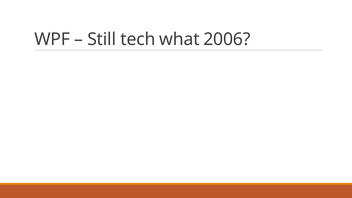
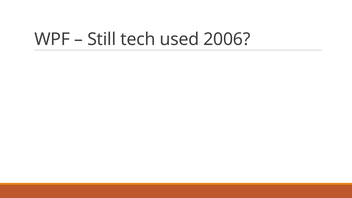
what: what -> used (179, 39)
